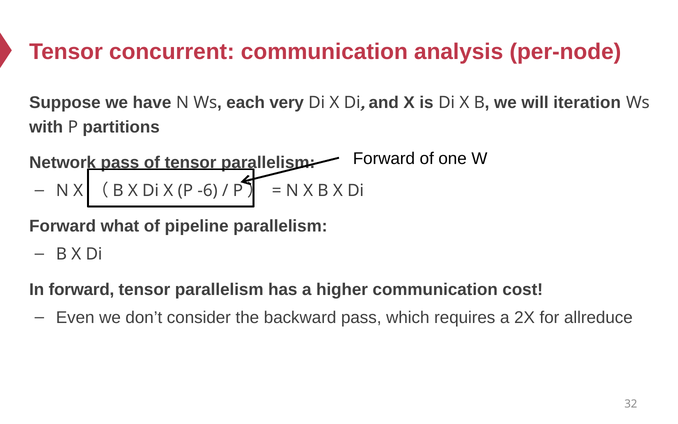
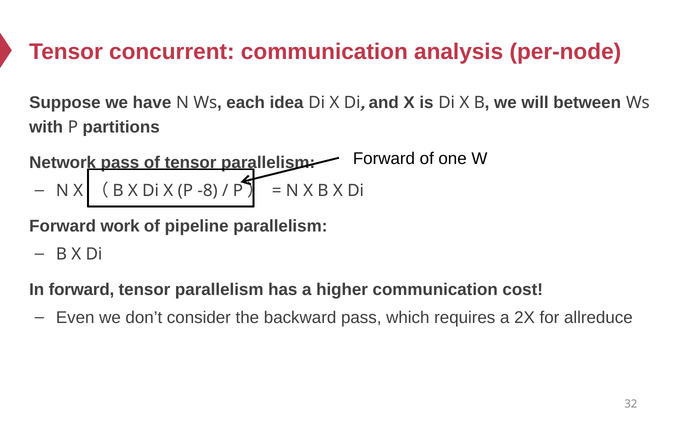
very: very -> idea (287, 103)
iteration: iteration -> between (587, 103)
-6: -6 -> -8 (208, 190)
what: what -> work (120, 226)
